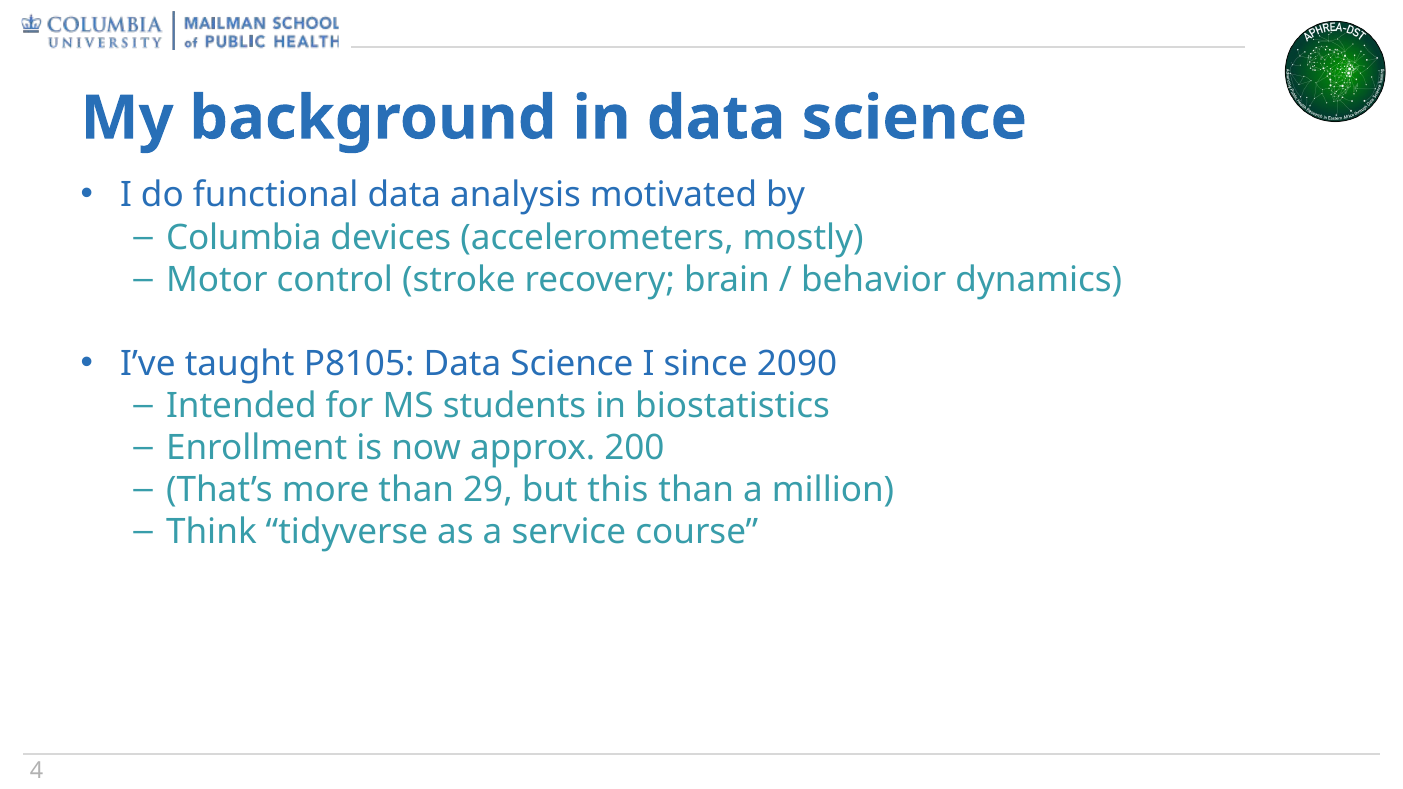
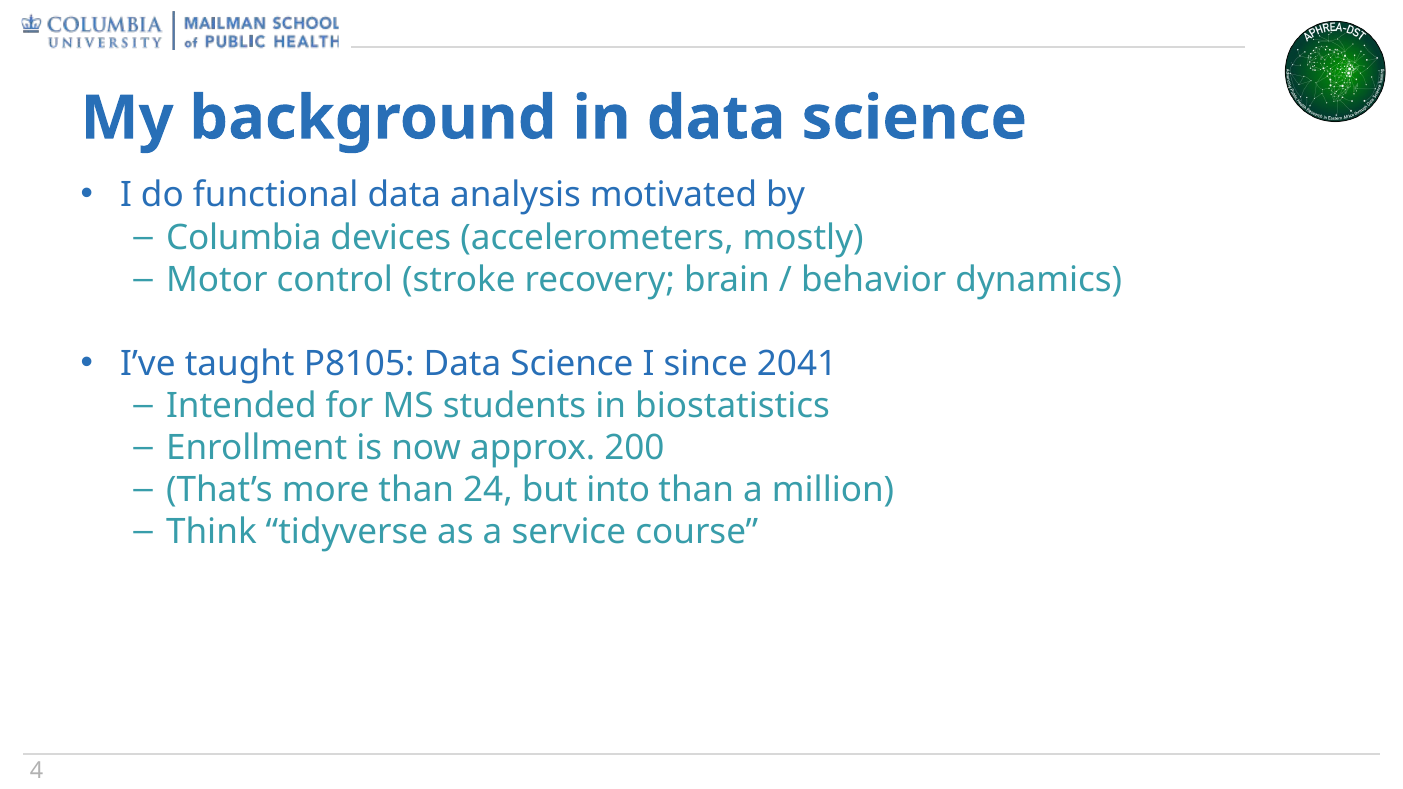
2090: 2090 -> 2041 (797, 364)
29: 29 -> 24 (488, 490)
this: this -> into (618, 490)
